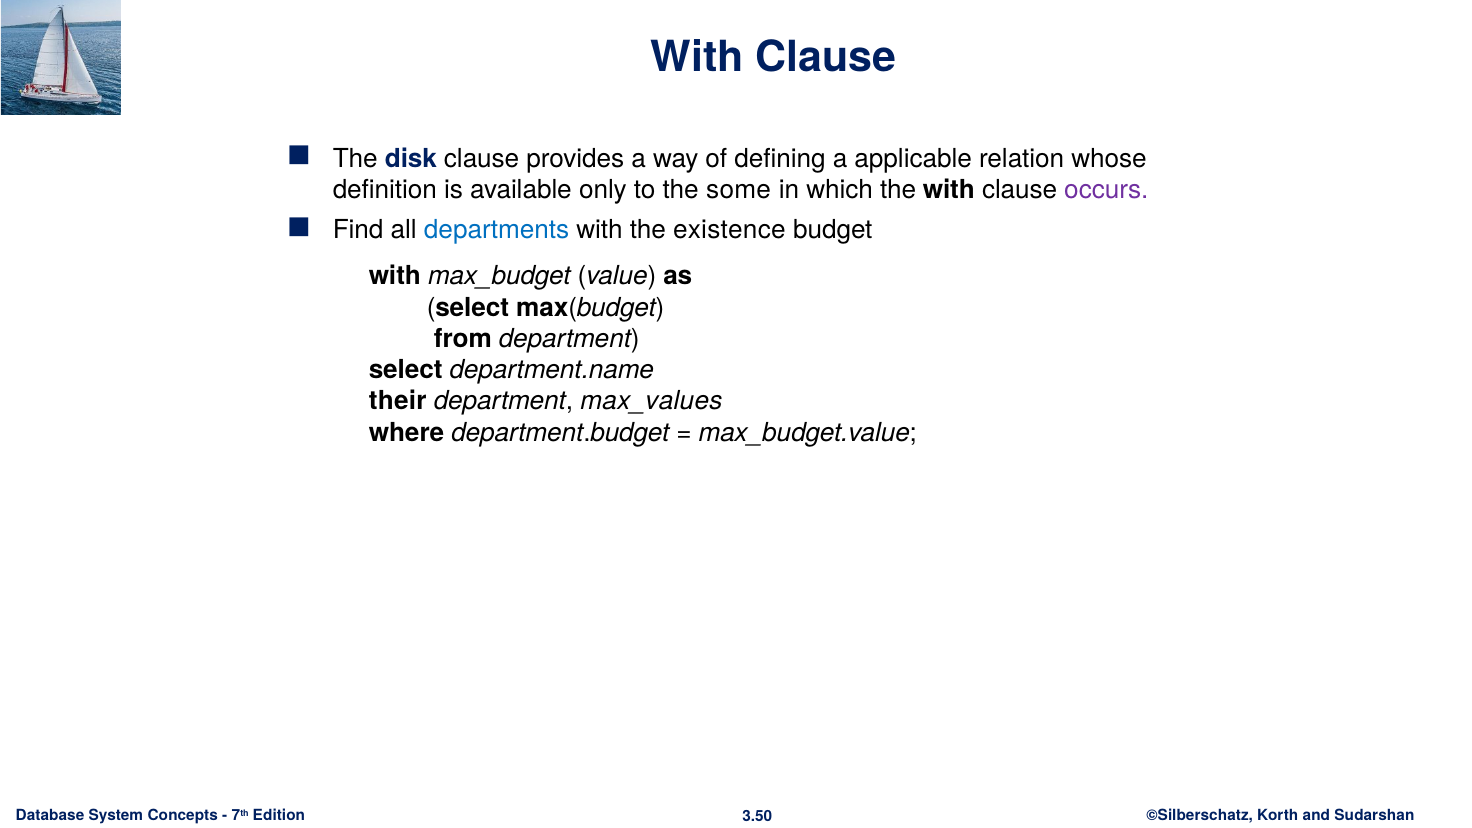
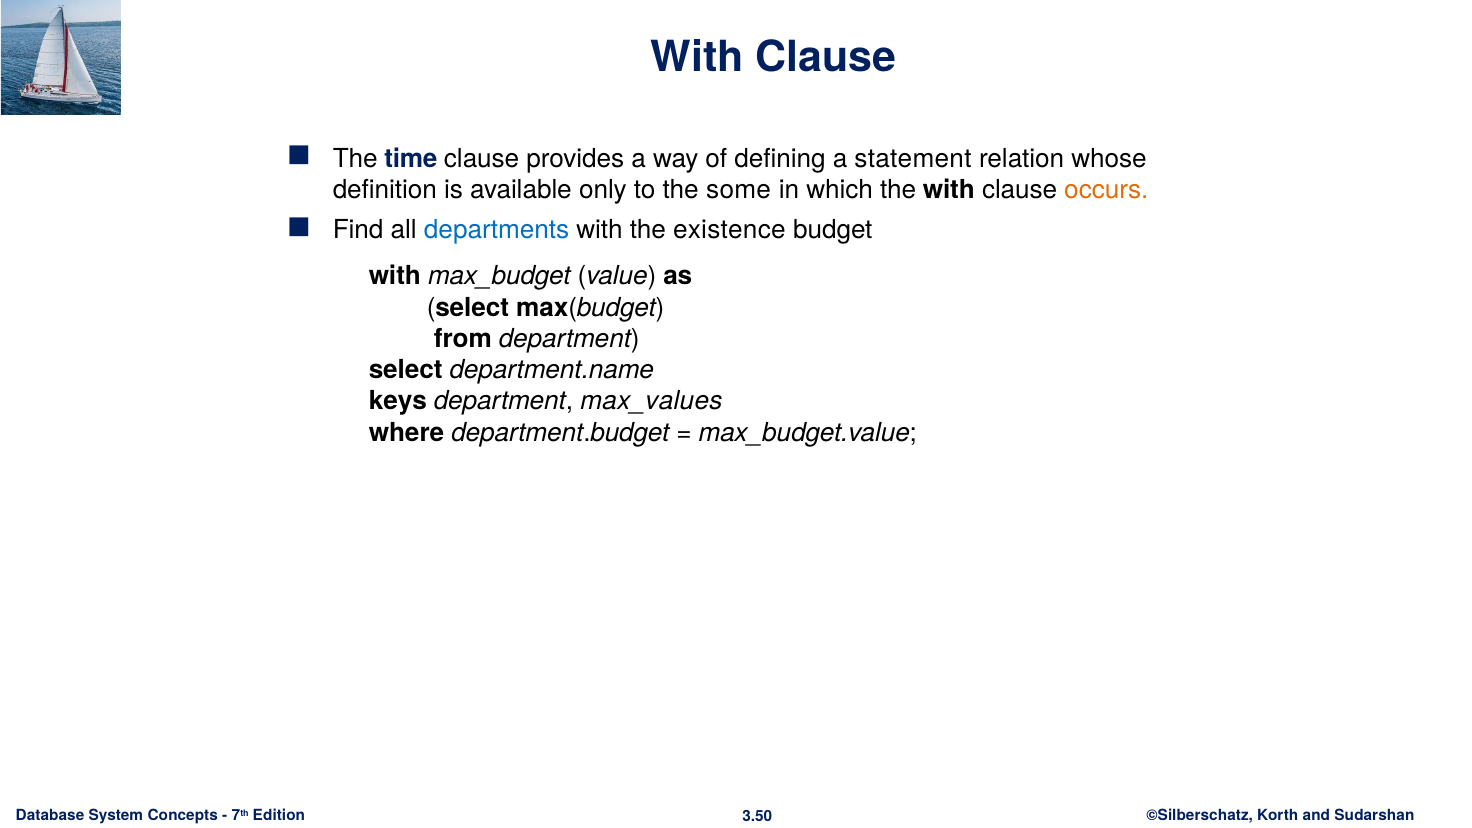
disk: disk -> time (411, 158)
applicable: applicable -> statement (913, 158)
occurs colour: purple -> orange (1106, 190)
their: their -> keys (398, 401)
